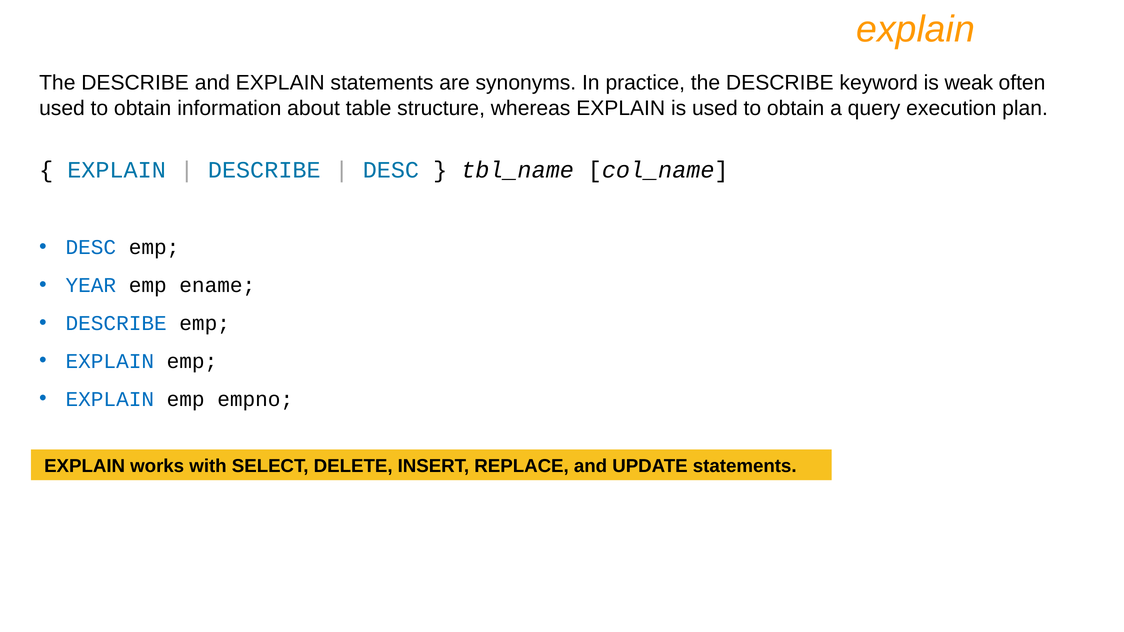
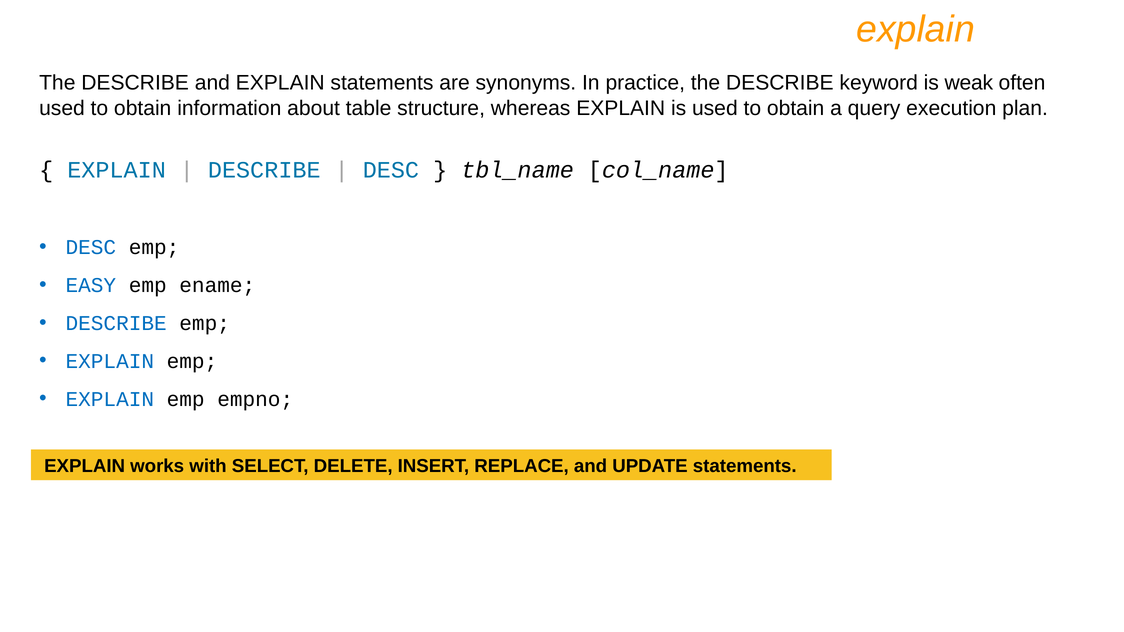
YEAR: YEAR -> EASY (91, 285)
